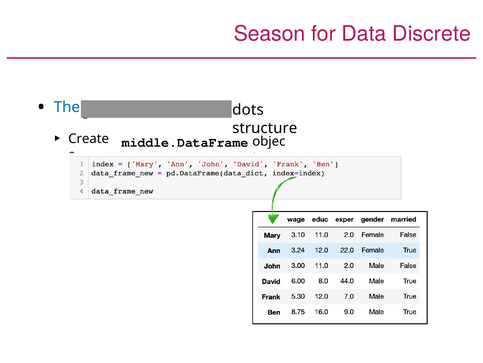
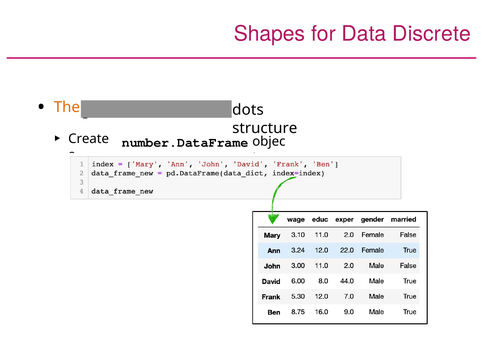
Season: Season -> Shapes (270, 34)
The colour: blue -> orange (67, 107)
middle.DataFrame: middle.DataFrame -> number.DataFrame (185, 142)
